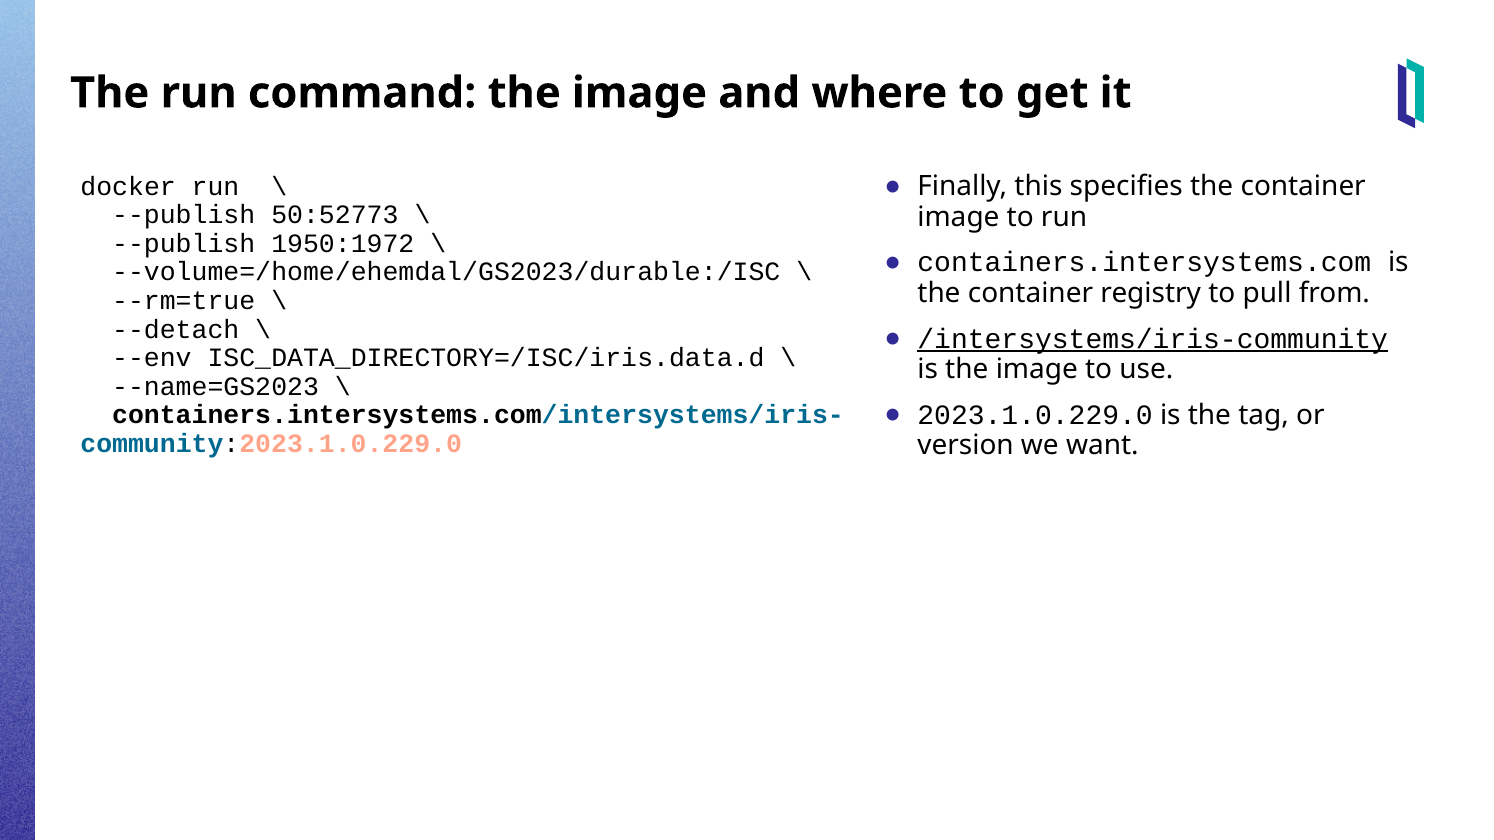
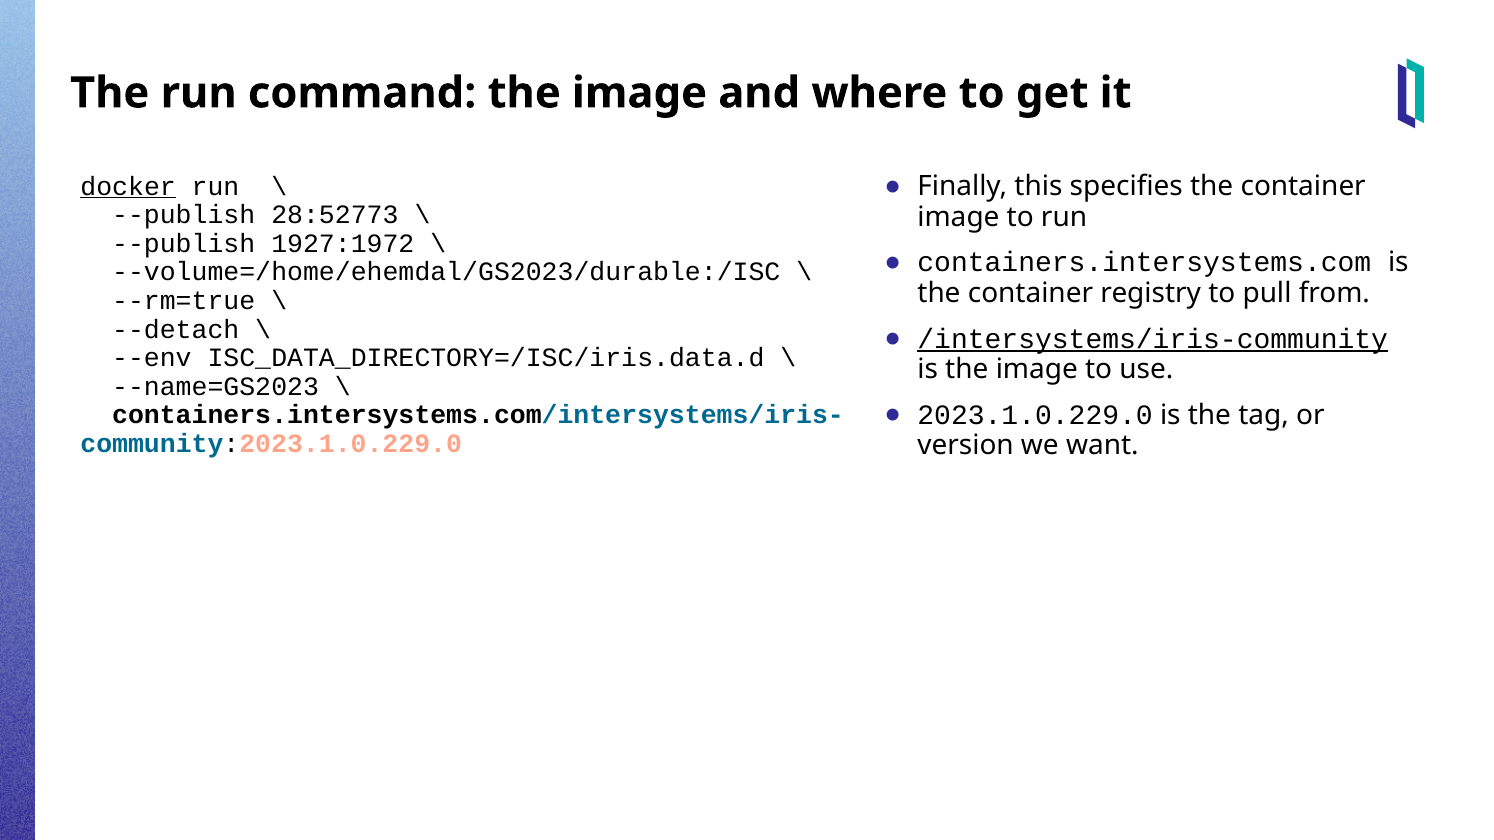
docker underline: none -> present (128, 186)
50:52773: 50:52773 -> 28:52773 (335, 215)
1950:1972: 1950:1972 -> 1927:1972 (343, 244)
